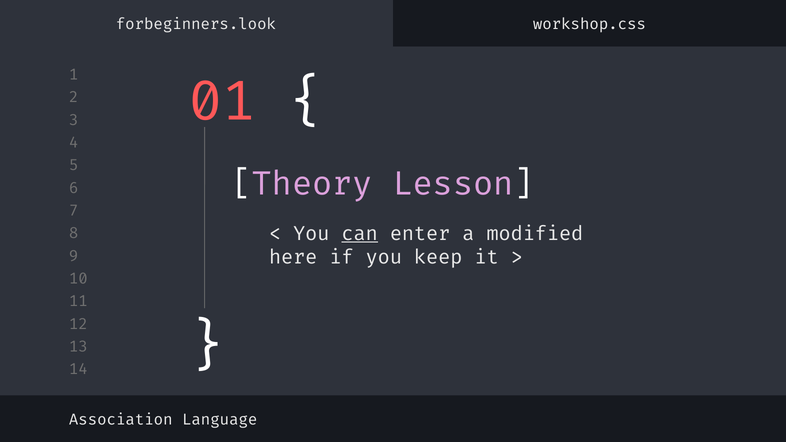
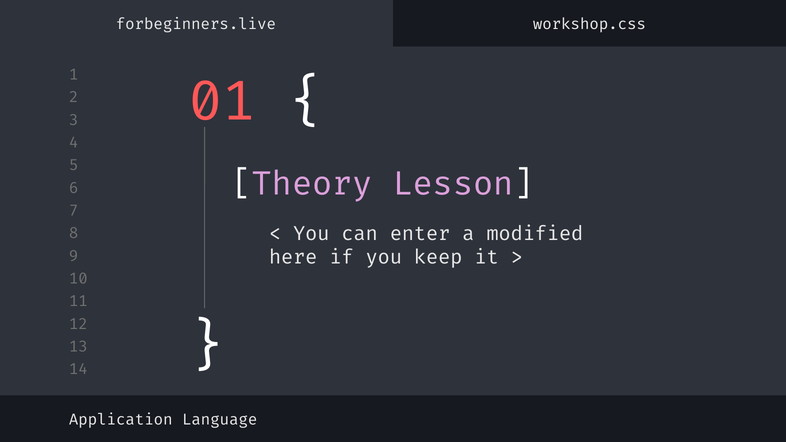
forbeginners.look: forbeginners.look -> forbeginners.live (196, 24)
can underline: present -> none (360, 234)
Association: Association -> Application (121, 420)
